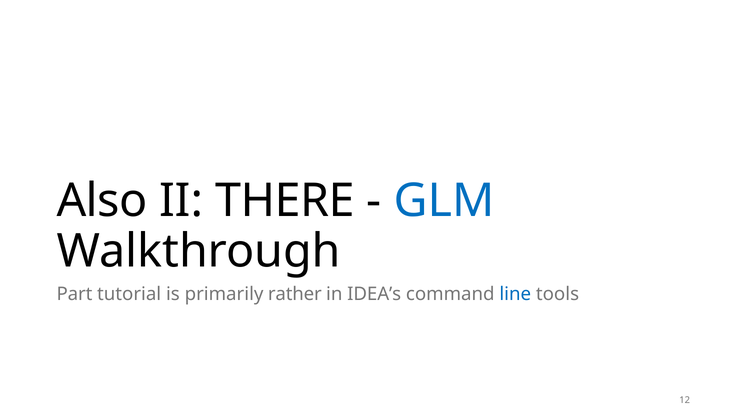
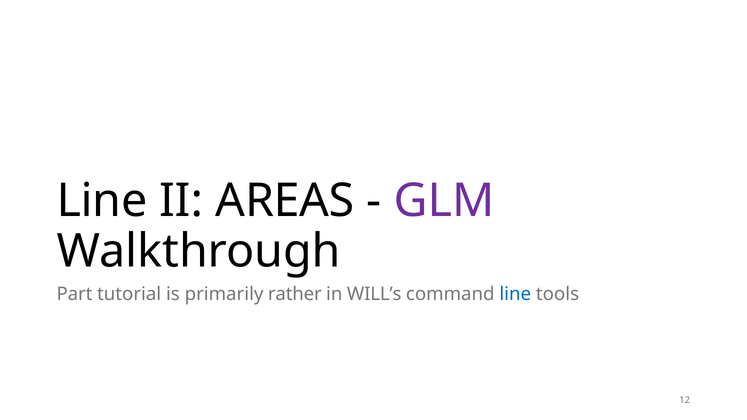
Also: Also -> Line (102, 201)
THERE: THERE -> AREAS (285, 201)
GLM colour: blue -> purple (444, 201)
IDEA’s: IDEA’s -> WILL’s (374, 294)
